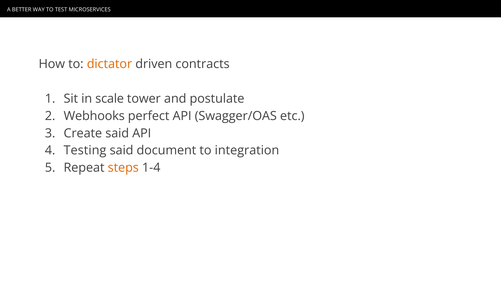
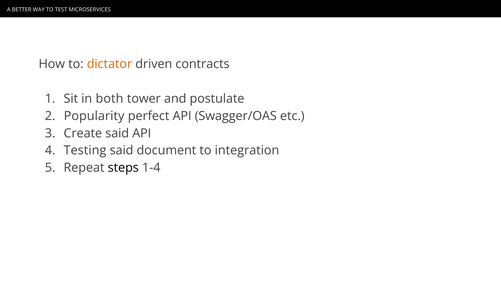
scale: scale -> both (110, 99)
Webhooks: Webhooks -> Popularity (94, 116)
steps colour: orange -> black (123, 168)
